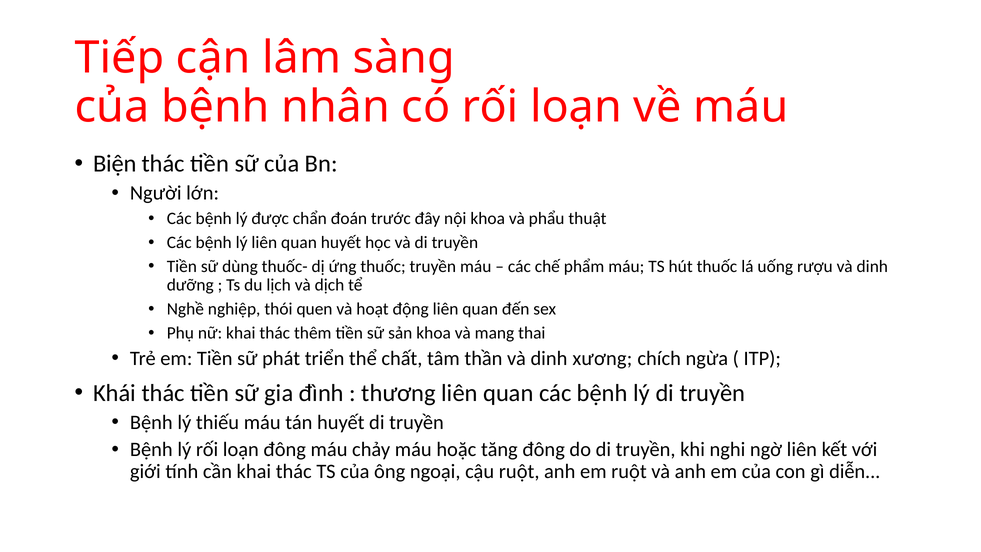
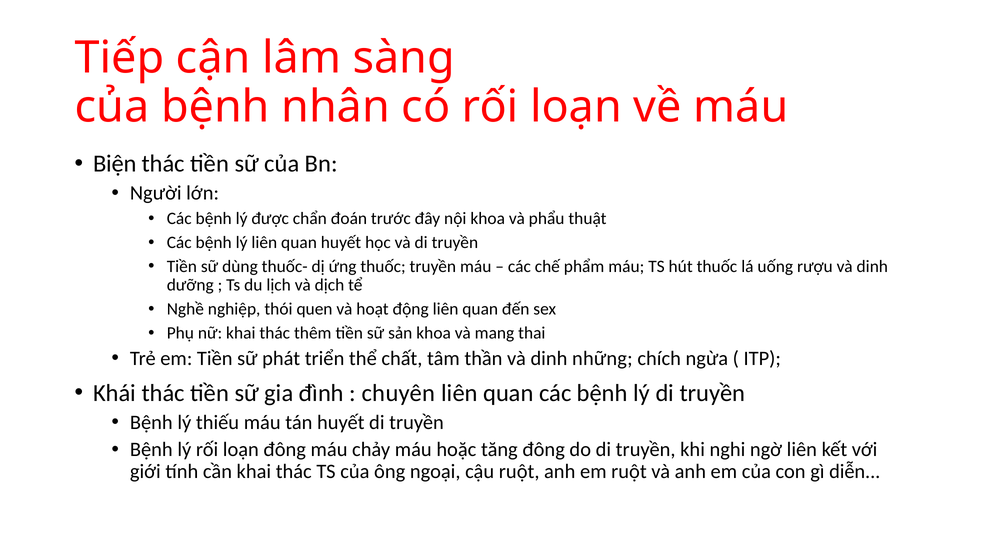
xương: xương -> những (602, 358)
thương: thương -> chuyên (399, 393)
